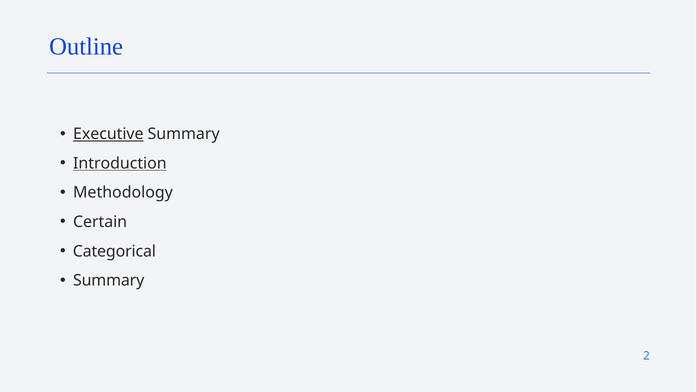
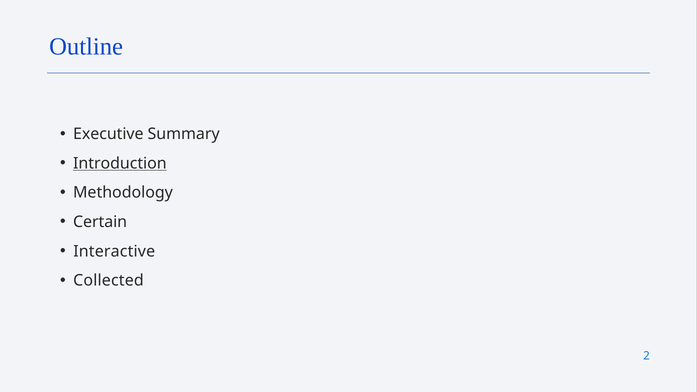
Executive underline: present -> none (108, 134)
Categorical: Categorical -> Interactive (114, 251)
Summary: Summary -> Collected (109, 281)
